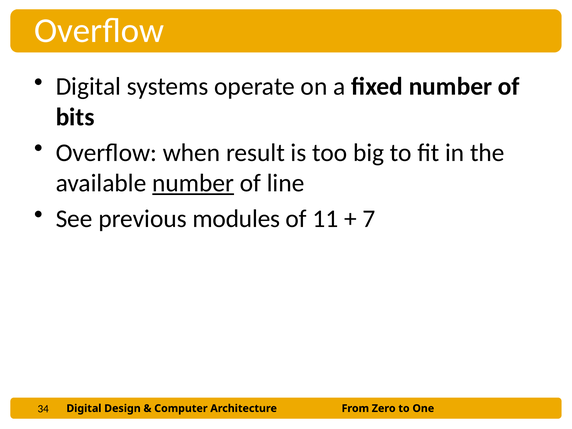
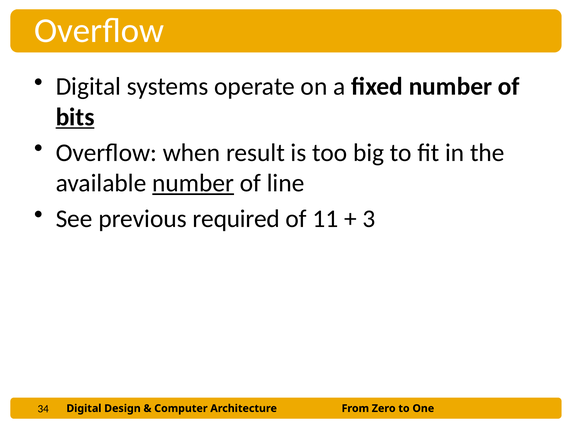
bits underline: none -> present (75, 117)
modules: modules -> required (236, 219)
7: 7 -> 3 (369, 219)
